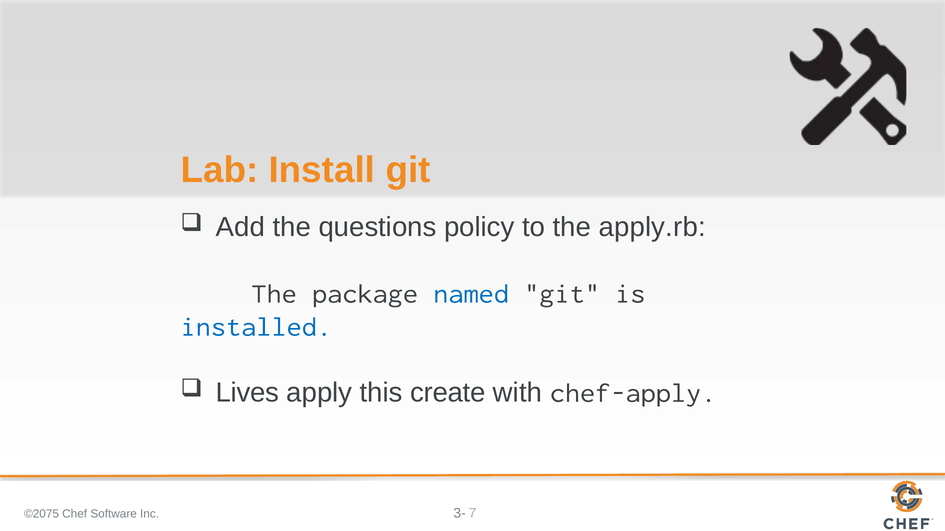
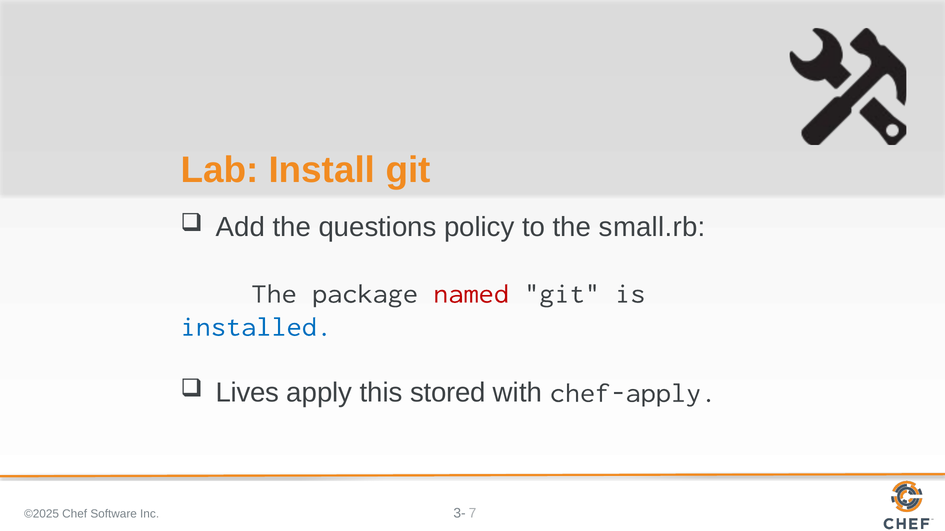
apply.rb: apply.rb -> small.rb (652, 228)
named colour: blue -> red (471, 294)
create: create -> stored (448, 393)
©2075: ©2075 -> ©2025 (42, 514)
